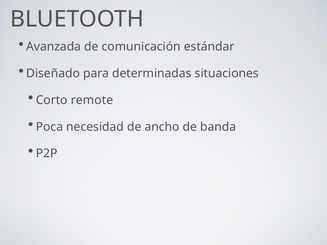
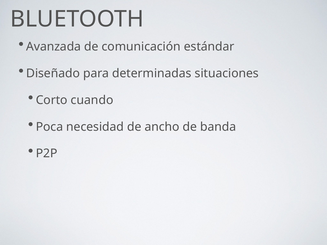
remote: remote -> cuando (92, 100)
